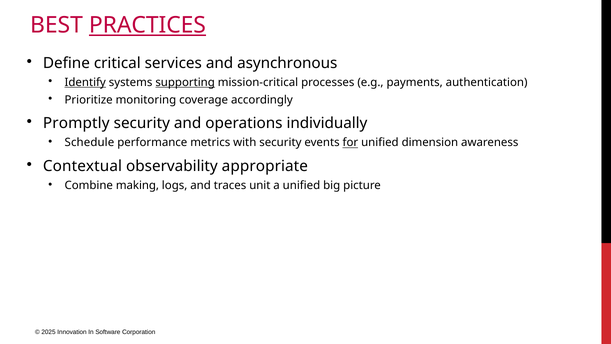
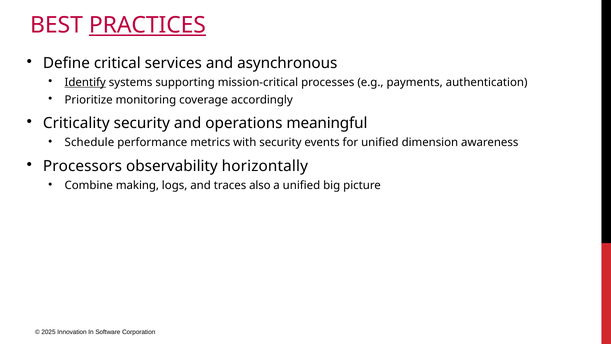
supporting underline: present -> none (185, 82)
Promptly: Promptly -> Criticality (76, 123)
individually: individually -> meaningful (327, 123)
for underline: present -> none (350, 143)
Contextual: Contextual -> Processors (82, 166)
appropriate: appropriate -> horizontally (265, 166)
unit: unit -> also (260, 185)
